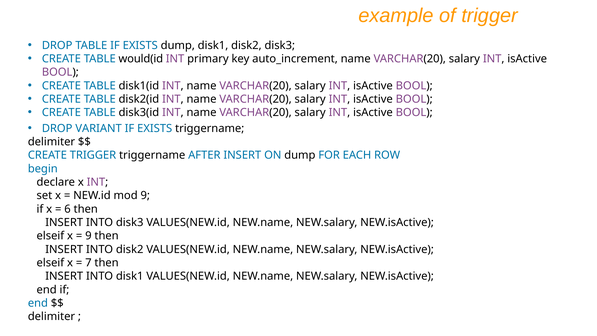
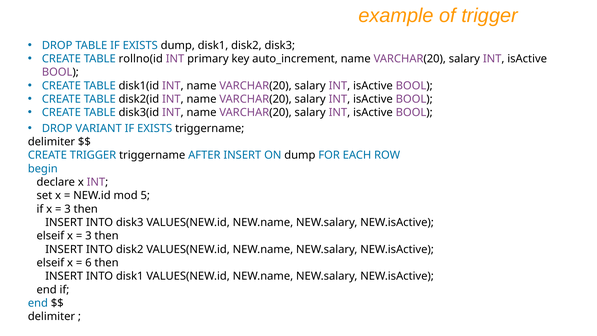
would(id: would(id -> rollno(id (141, 59)
mod 9: 9 -> 5 (145, 195)
6: 6 -> 3 (68, 209)
9: 9 -> 3 (88, 236)
7: 7 -> 6 (88, 263)
